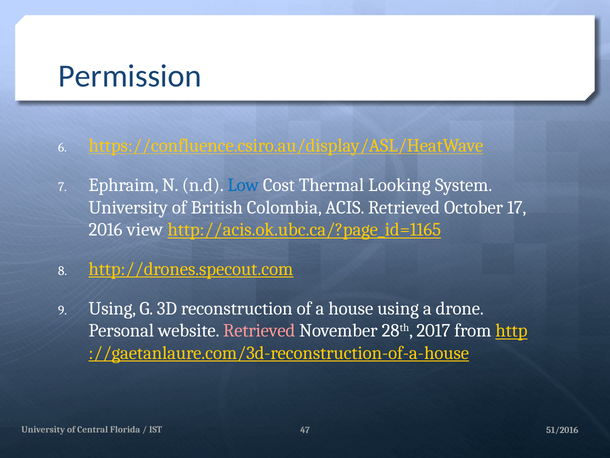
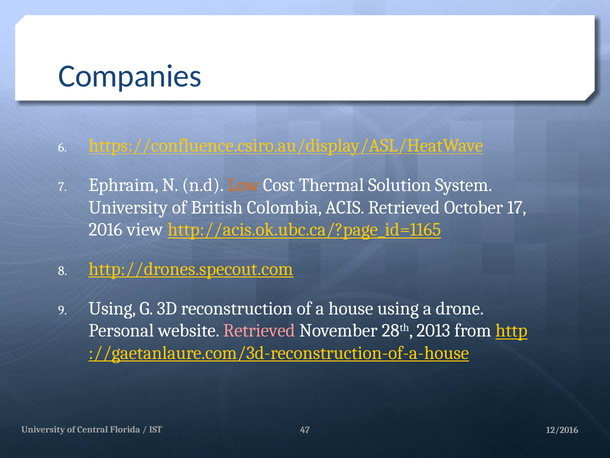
Permission: Permission -> Companies (130, 76)
Low colour: blue -> orange (243, 185)
Looking: Looking -> Solution (400, 185)
2017: 2017 -> 2013 (433, 330)
51/2016: 51/2016 -> 12/2016 (562, 430)
